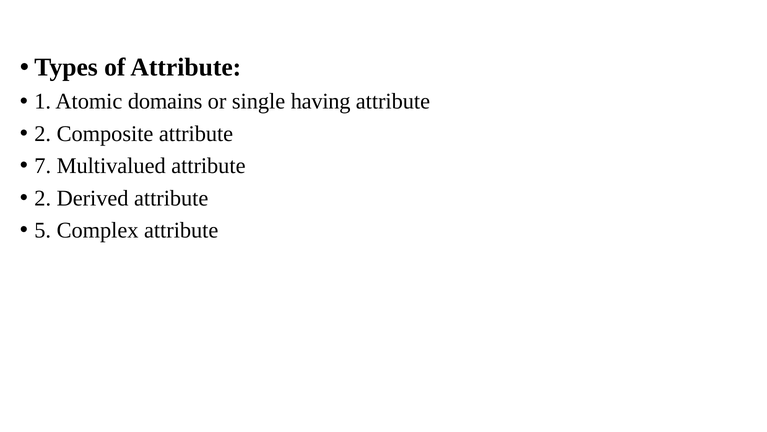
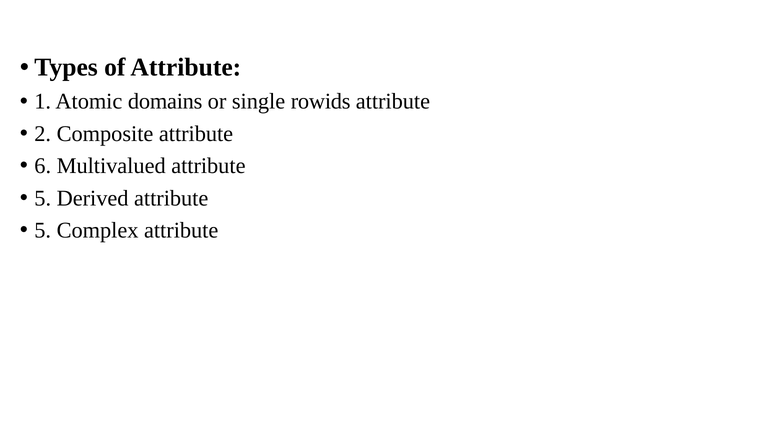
having: having -> rowids (321, 101)
7: 7 -> 6 (43, 166)
2: 2 -> 5 (43, 198)
